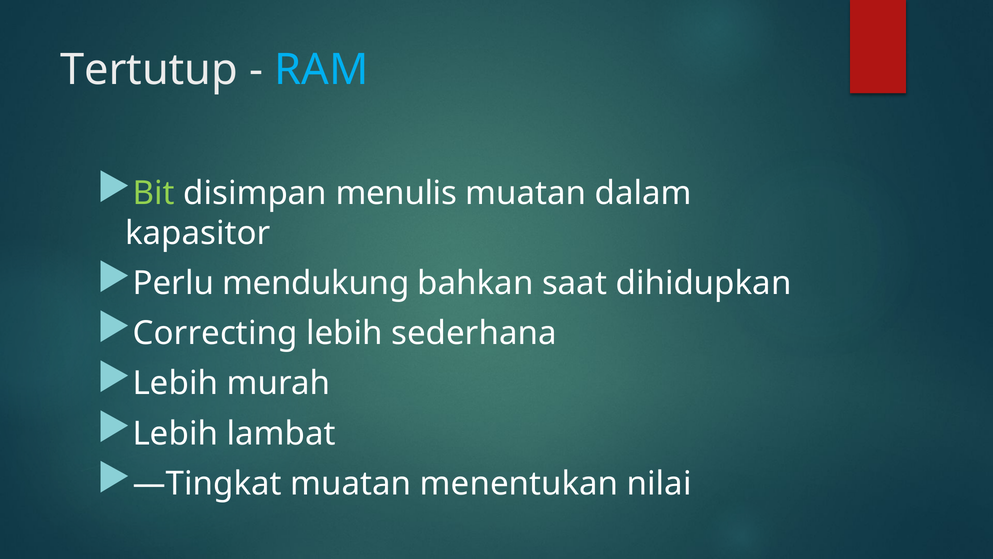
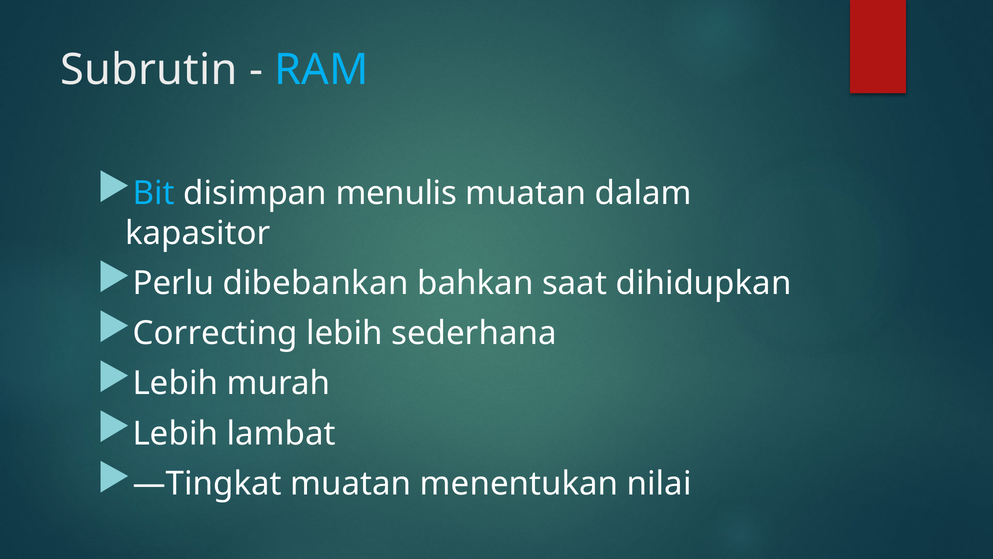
Tertutup: Tertutup -> Subrutin (149, 70)
Bit colour: light green -> light blue (154, 193)
mendukung: mendukung -> dibebankan (316, 283)
